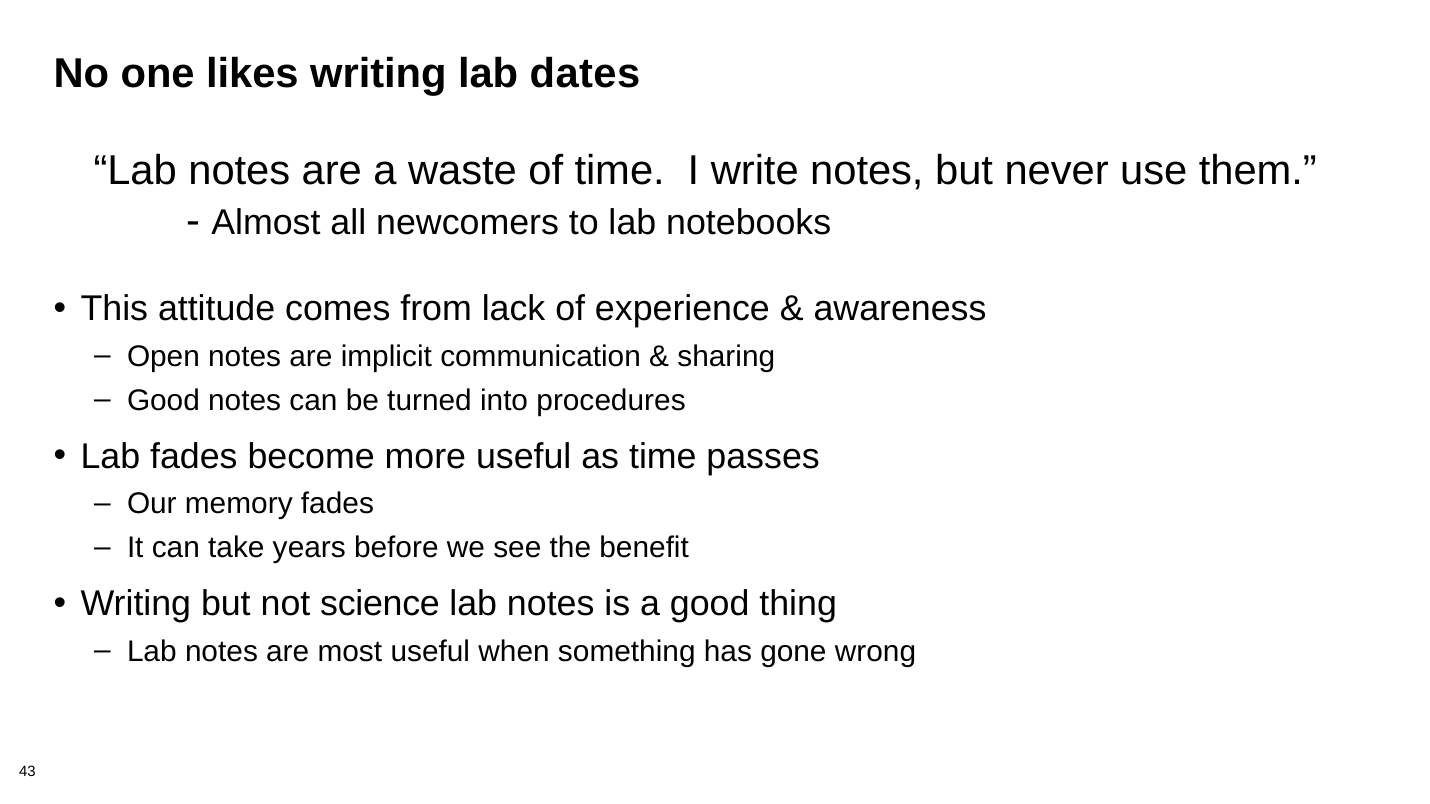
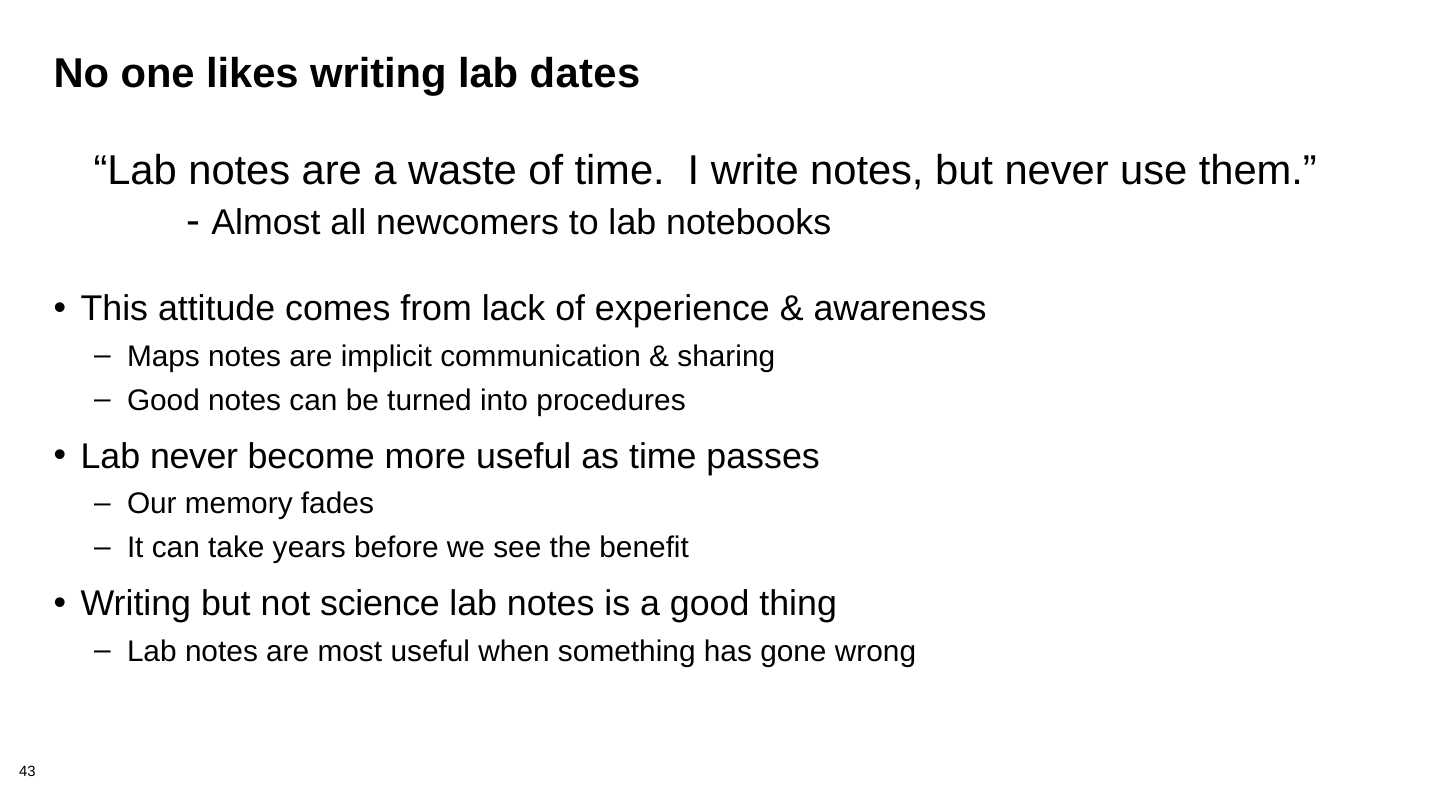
Open: Open -> Maps (163, 357)
Lab fades: fades -> never (194, 457)
